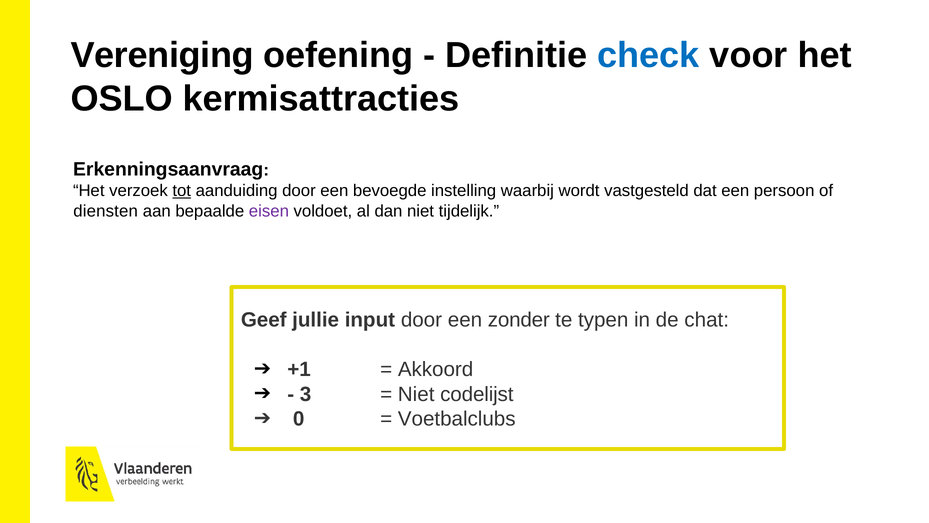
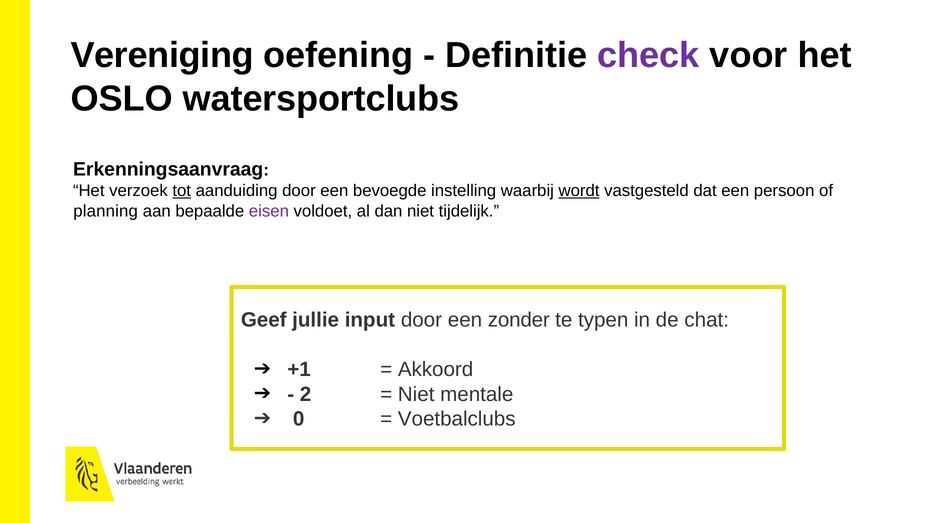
check colour: blue -> purple (648, 56)
kermisattracties: kermisattracties -> watersportclubs (321, 99)
wordt underline: none -> present (579, 191)
diensten: diensten -> planning (106, 211)
3: 3 -> 2 (306, 394)
codelijst: codelijst -> mentale (477, 394)
